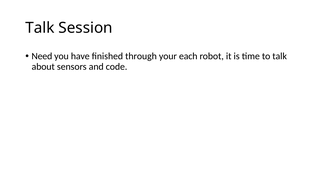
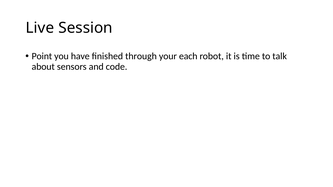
Talk: Talk -> Live (40, 28)
Need: Need -> Point (42, 56)
